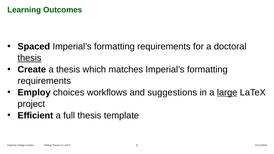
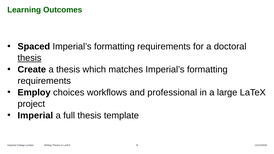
suggestions: suggestions -> professional (172, 93)
large underline: present -> none (227, 93)
Efficient: Efficient -> Imperial (35, 116)
